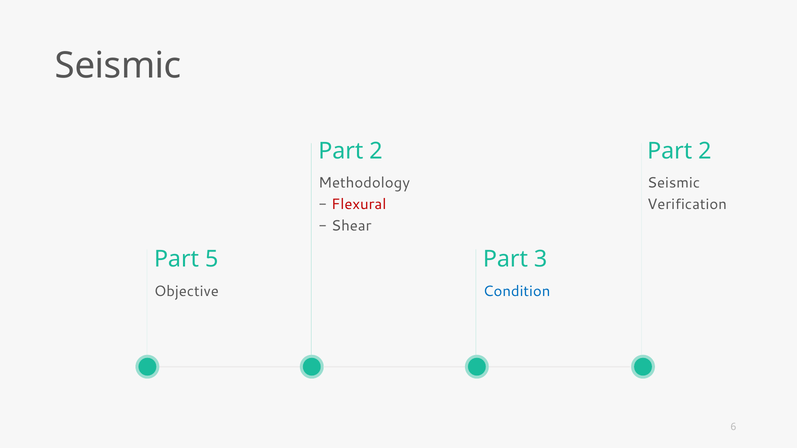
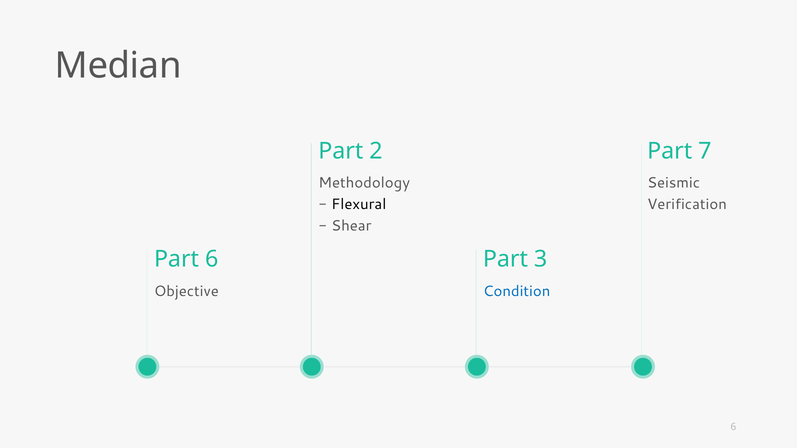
Seismic: Seismic -> Median (118, 66)
2: 2 -> 7 (705, 151)
Flexural colour: red -> black (359, 205)
Part 5: 5 -> 6 (212, 259)
